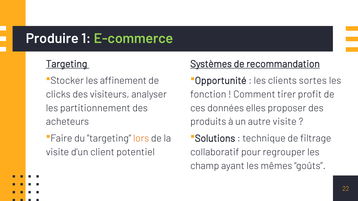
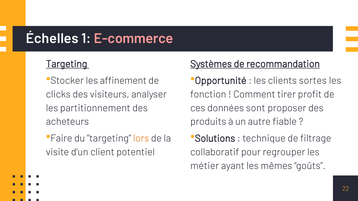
Produire: Produire -> Échelles (52, 39)
E-commerce colour: light green -> pink (134, 39)
elles: elles -> sont (256, 108)
autre visite: visite -> fiable (285, 122)
champ: champ -> métier (205, 166)
